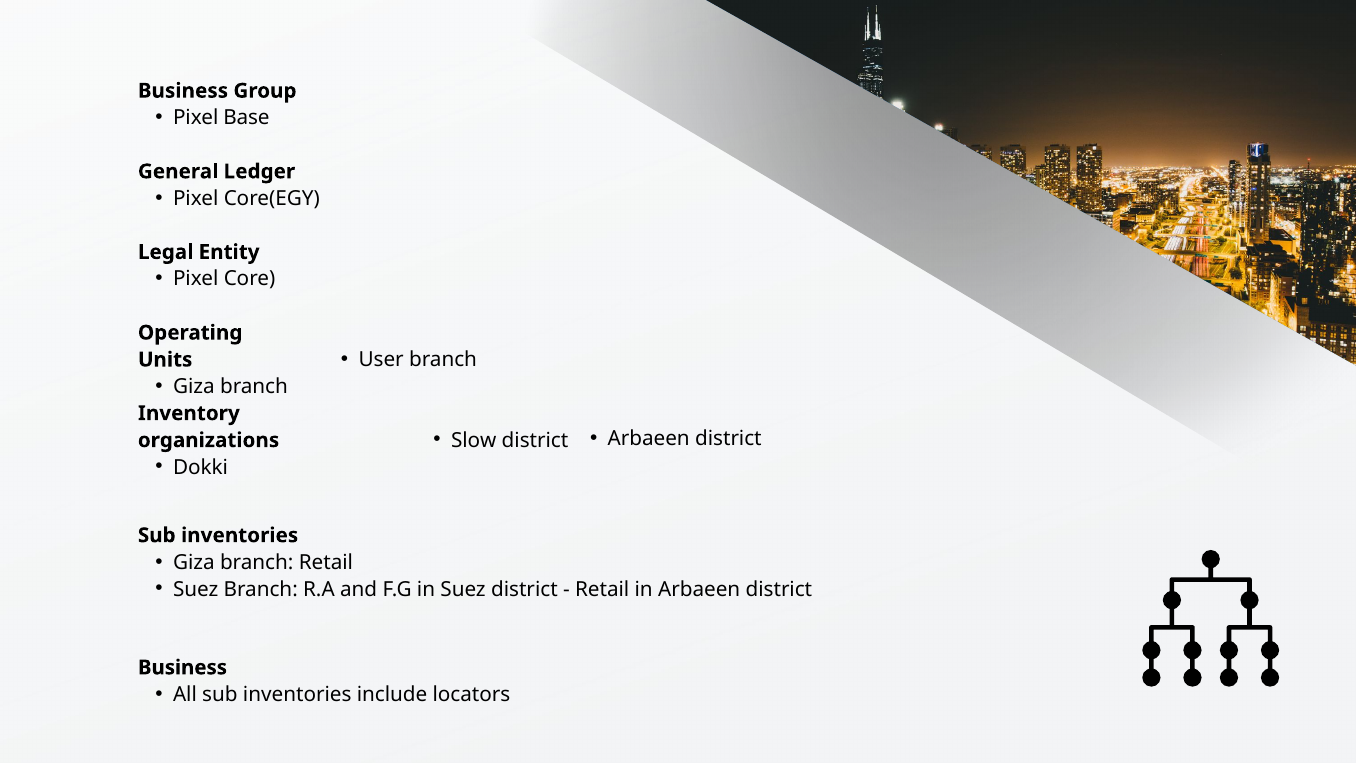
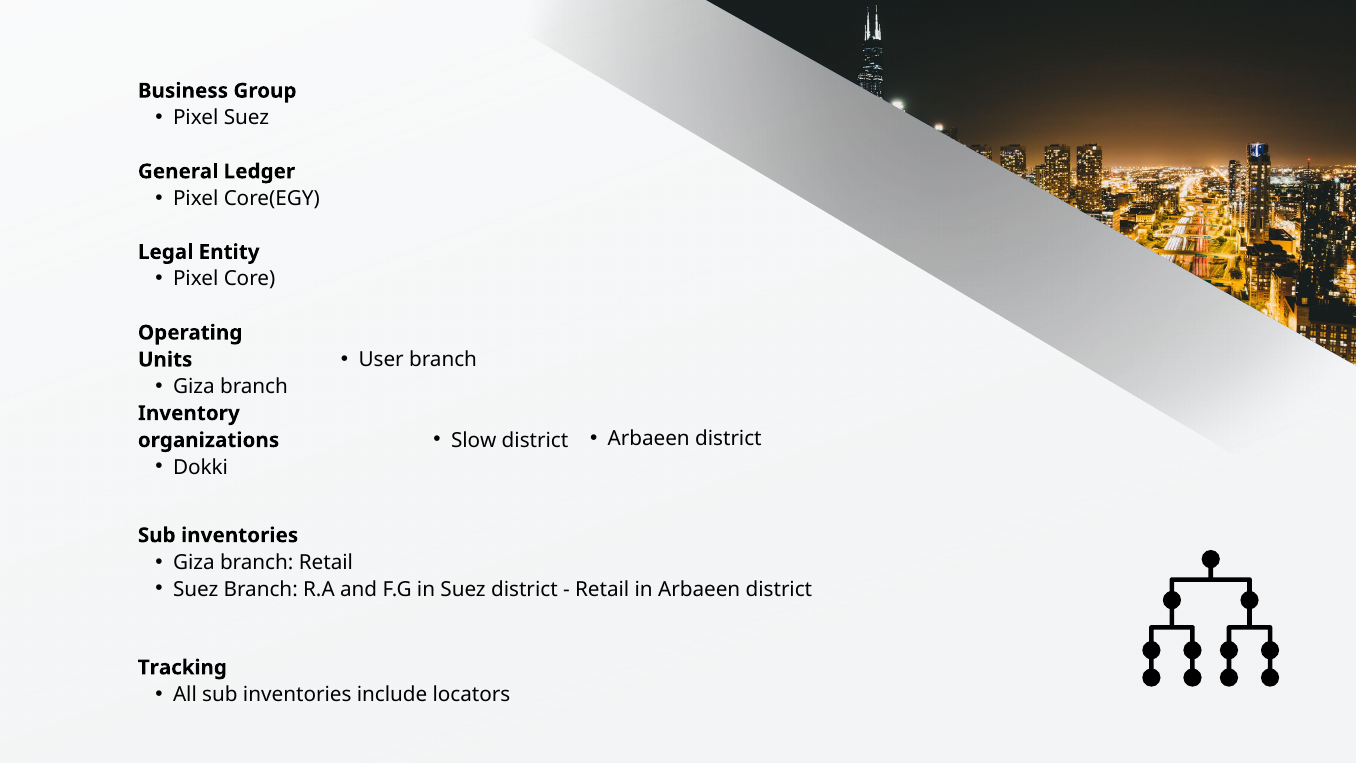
Pixel Base: Base -> Suez (246, 118)
Business: Business -> Tracking (182, 667)
